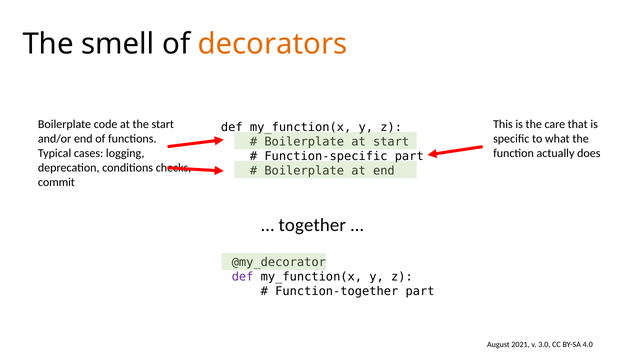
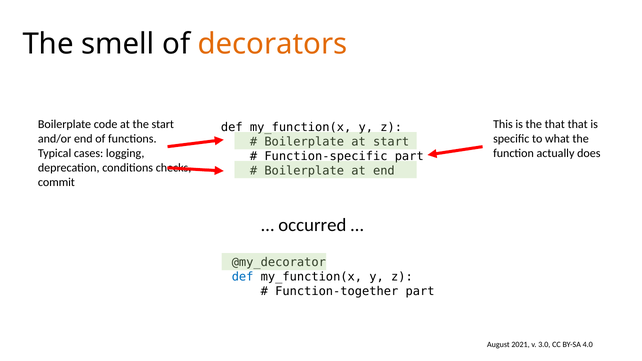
the care: care -> that (555, 124)
together: together -> occurred (312, 225)
def colour: purple -> blue (243, 277)
